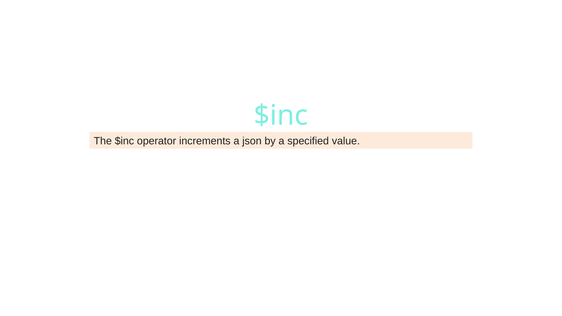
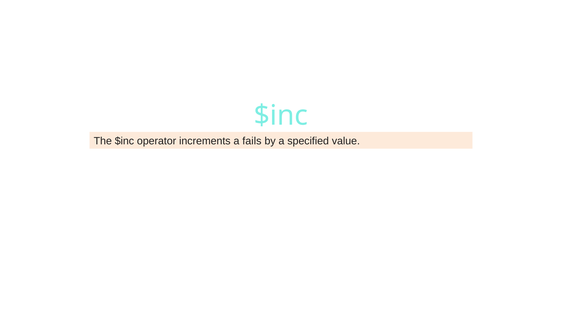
json: json -> fails (252, 141)
